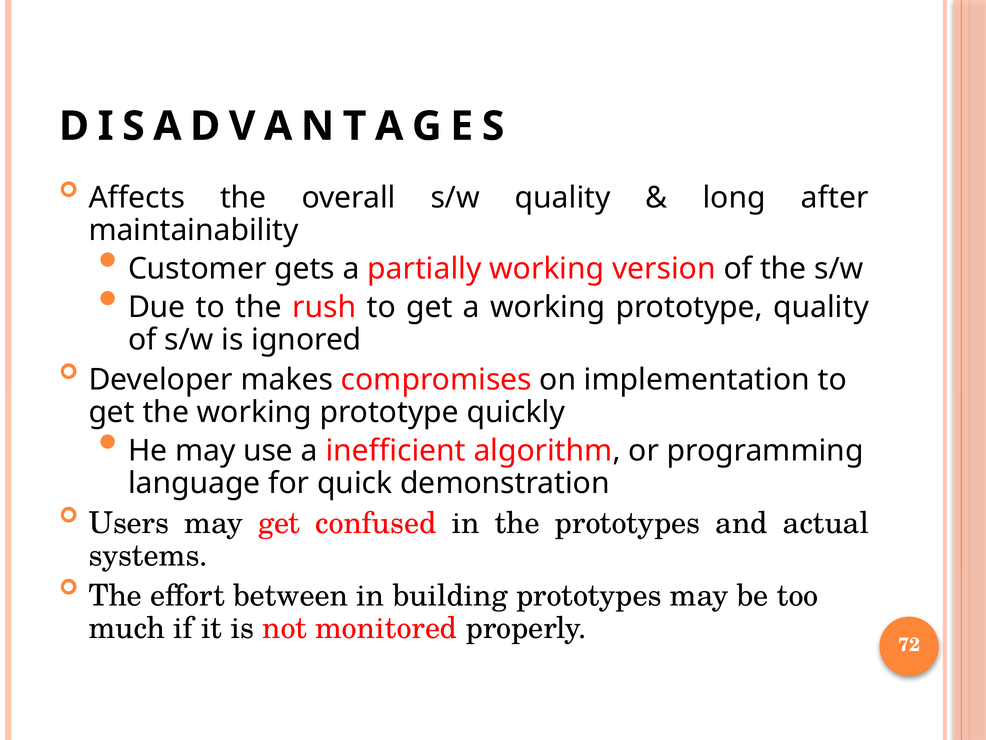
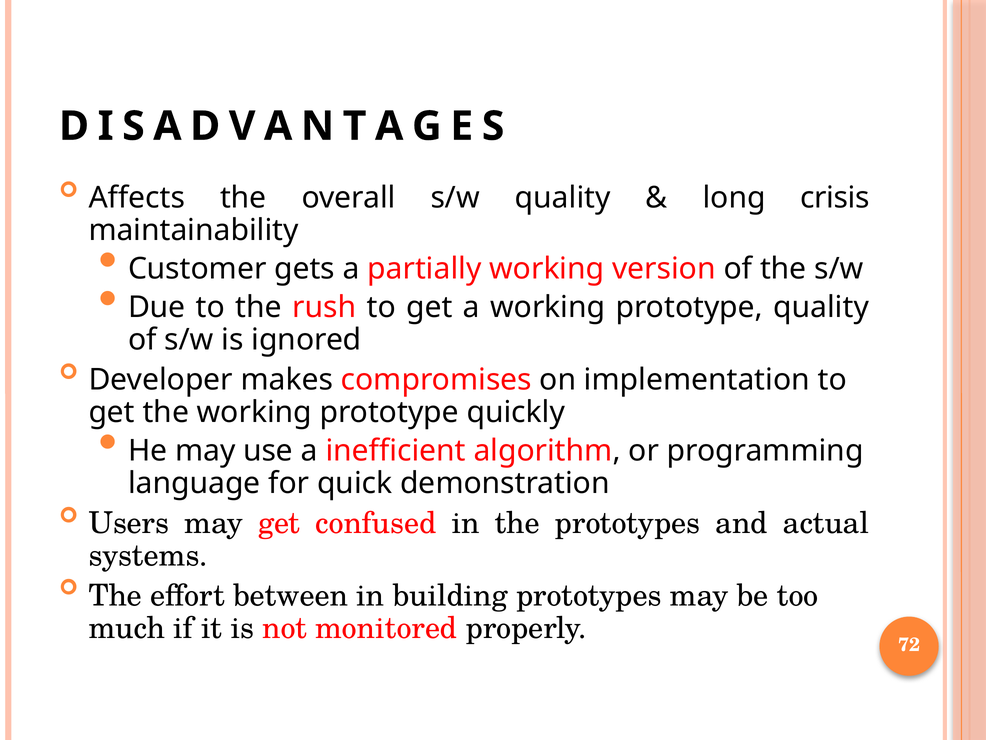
after: after -> crisis (835, 198)
